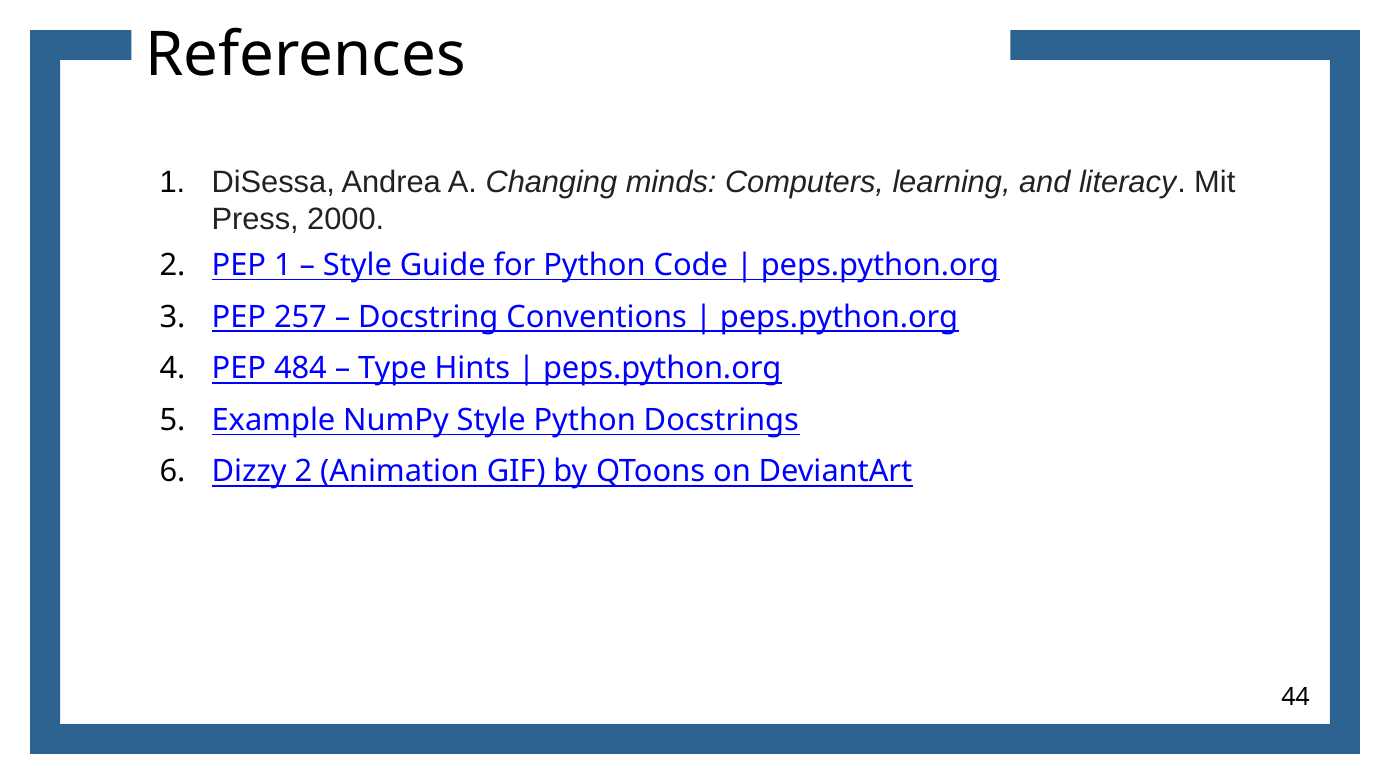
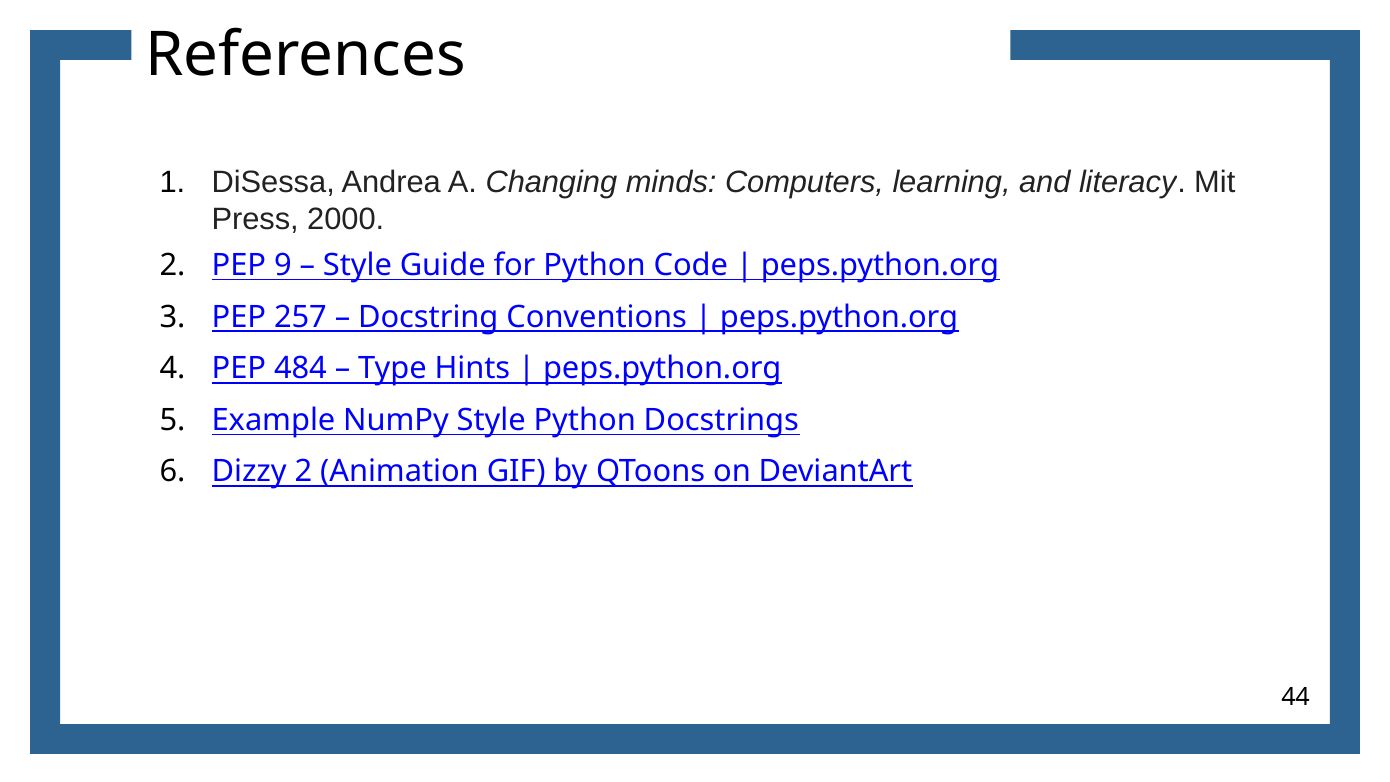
PEP 1: 1 -> 9 (283, 266)
